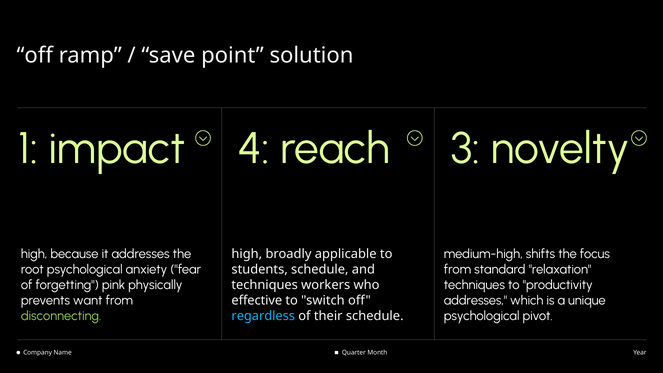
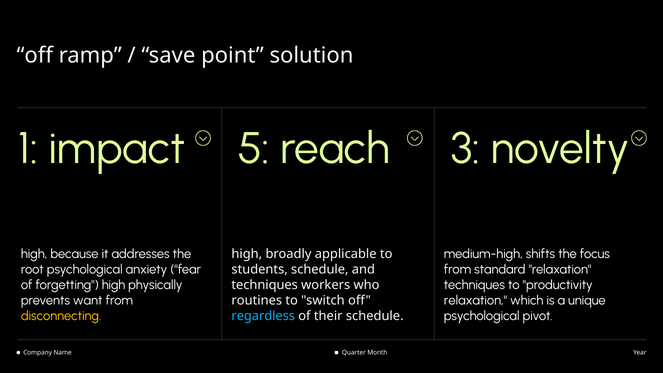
4: 4 -> 5 (254, 148)
forgetting pink: pink -> high (114, 285)
addresses: addresses -> relaxation (475, 301)
effective: effective -> routines (257, 301)
disconnecting colour: light green -> yellow (61, 316)
